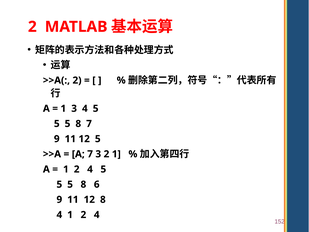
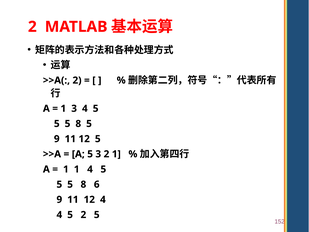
8 7: 7 -> 5 (89, 124)
A 7: 7 -> 5 (90, 154)
2: 2 -> 1 (77, 169)
12 8: 8 -> 4 (103, 199)
1: 1 -> 5 (70, 215)
4: 4 -> 5 (97, 215)
